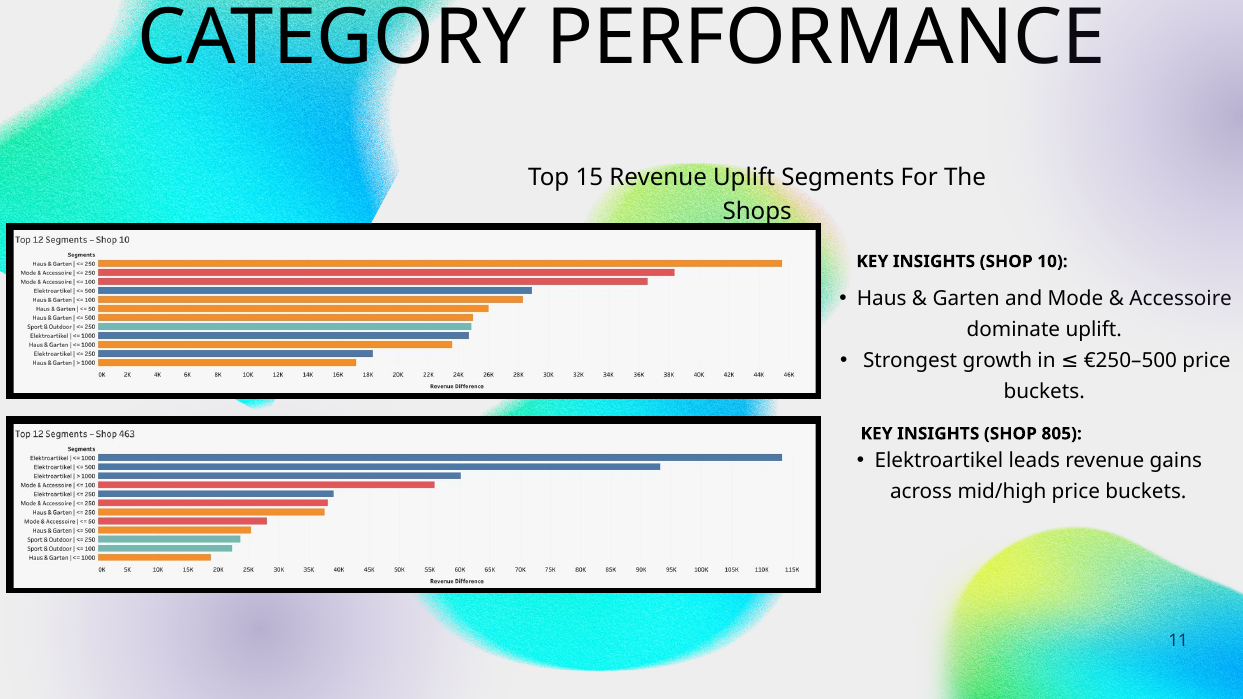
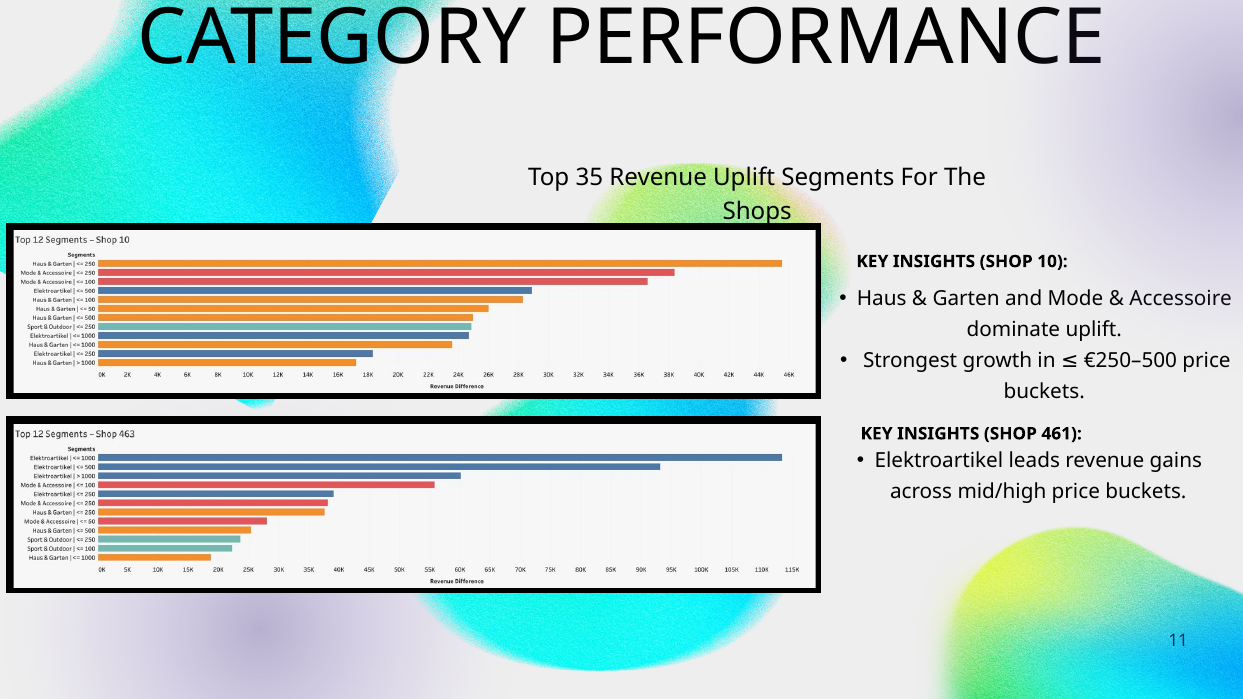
15: 15 -> 35 (589, 178)
805: 805 -> 461 (1062, 434)
